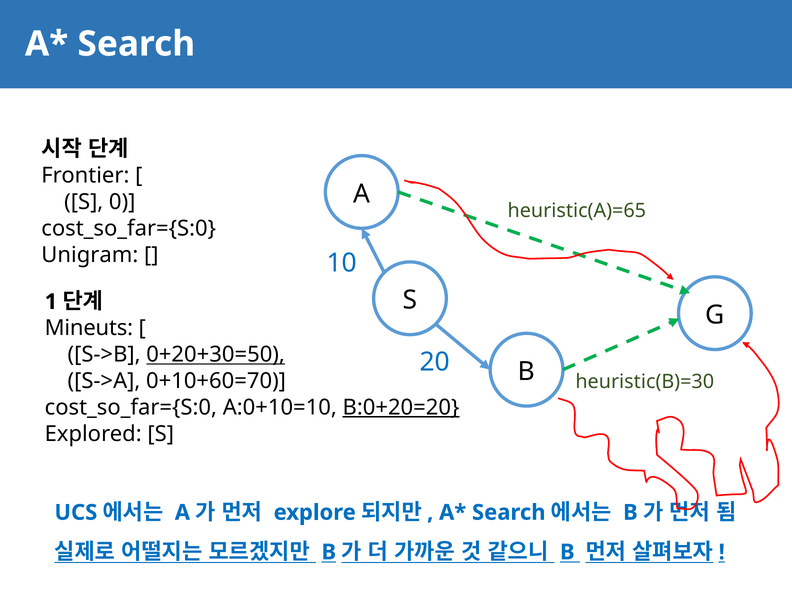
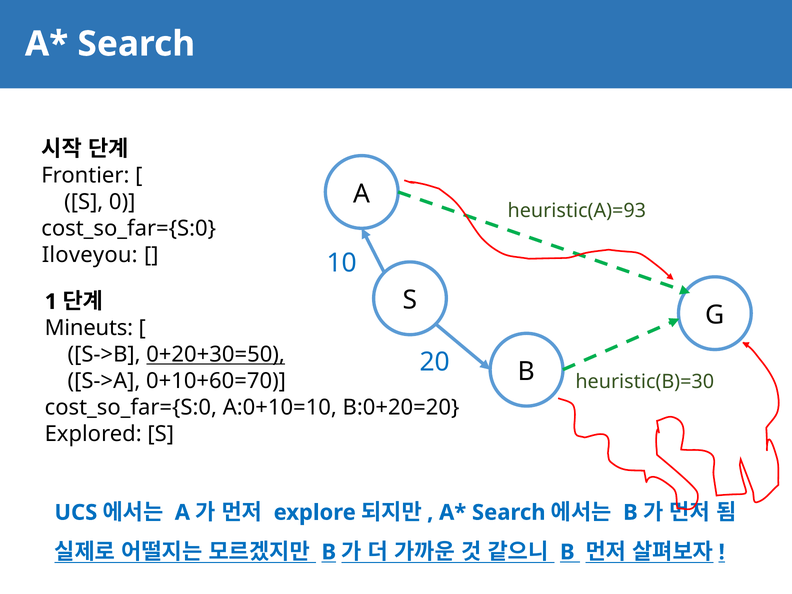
heuristic(A)=65: heuristic(A)=65 -> heuristic(A)=93 (577, 211)
Unigram: Unigram -> Iloveyou (90, 255)
B:0+20=20 underline: present -> none (401, 407)
